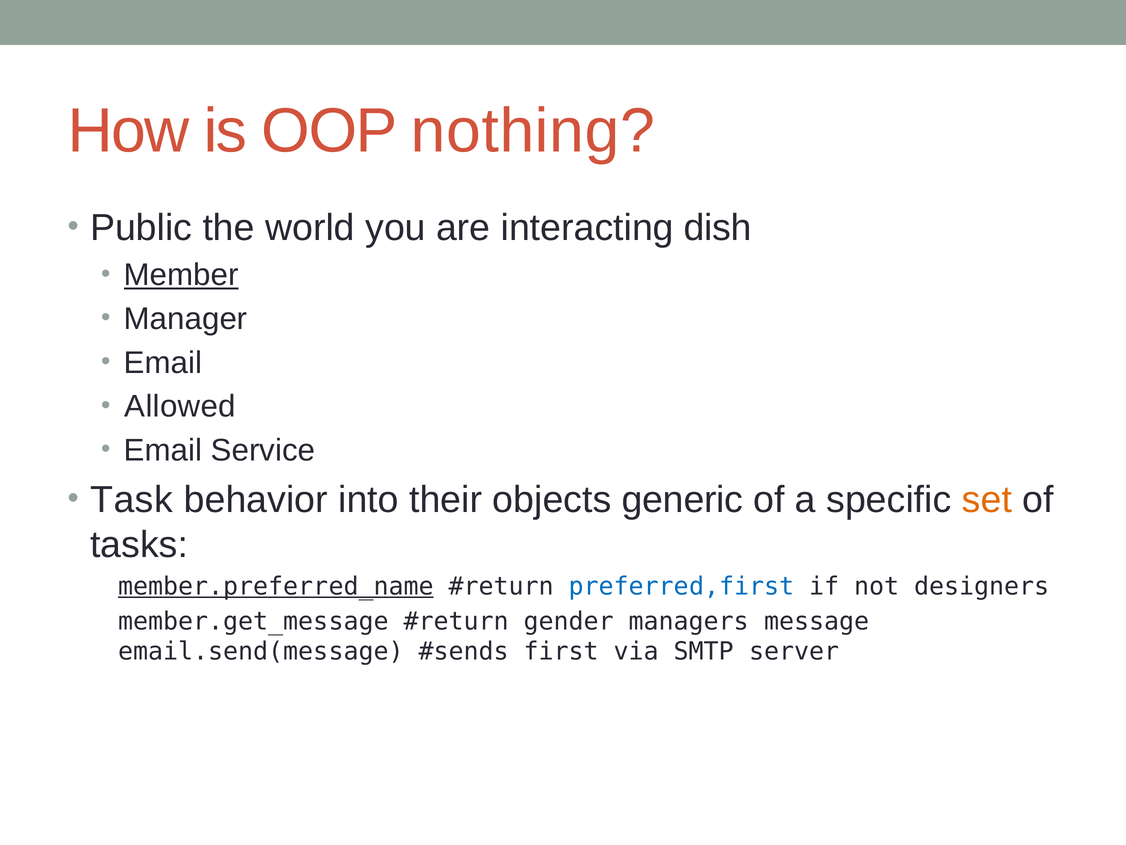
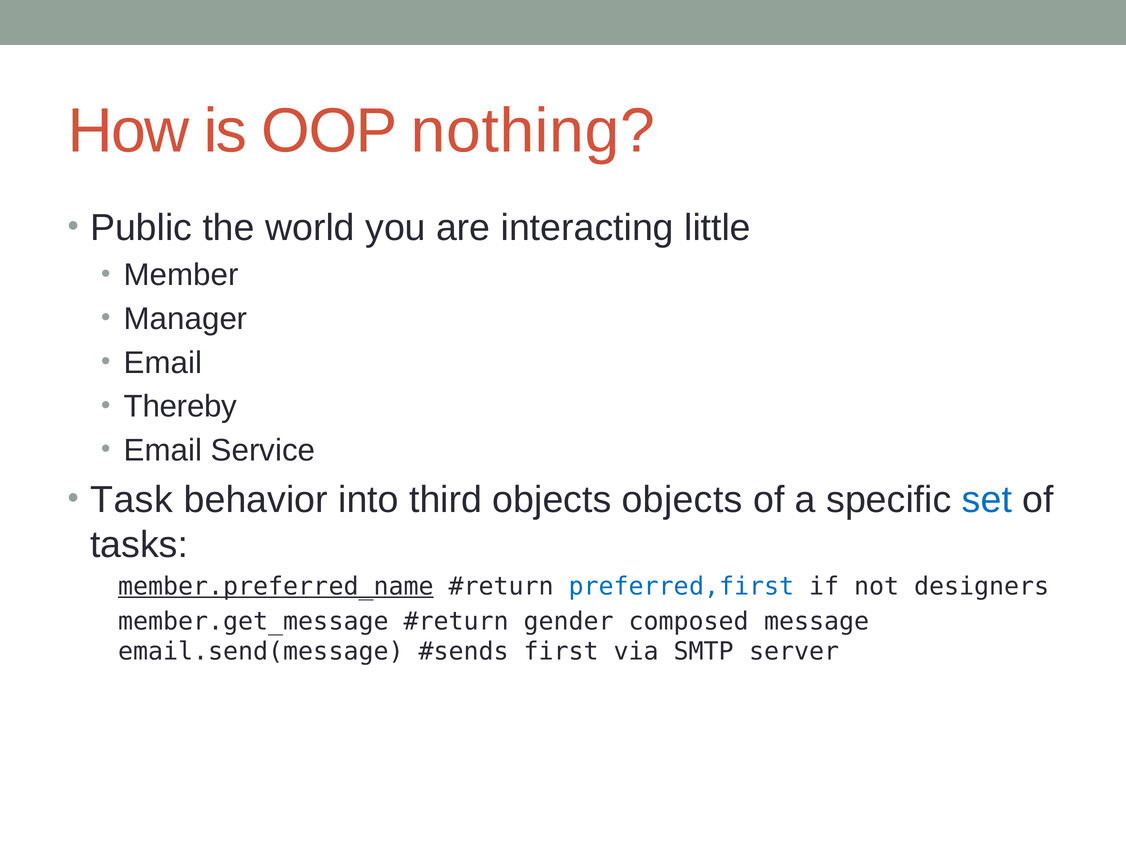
dish: dish -> little (718, 228)
Member underline: present -> none (181, 275)
Allowed: Allowed -> Thereby (180, 406)
their: their -> third (446, 499)
objects generic: generic -> objects (682, 499)
set colour: orange -> blue (987, 499)
managers: managers -> composed (689, 621)
